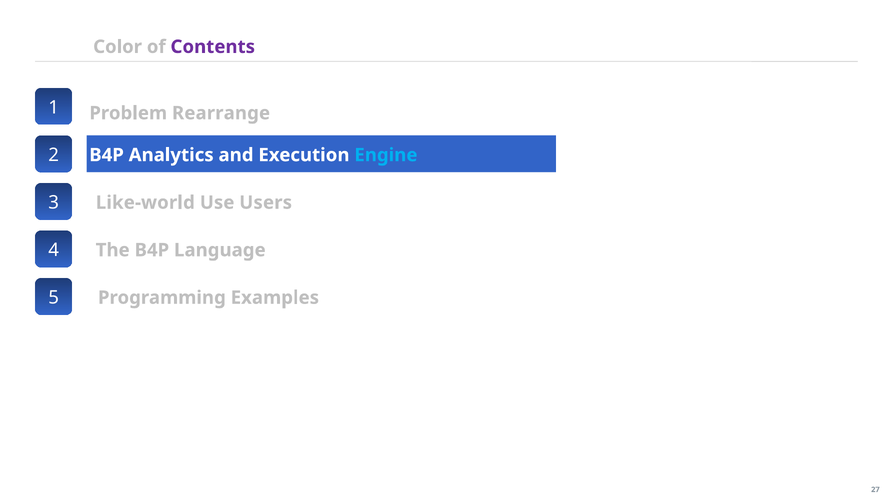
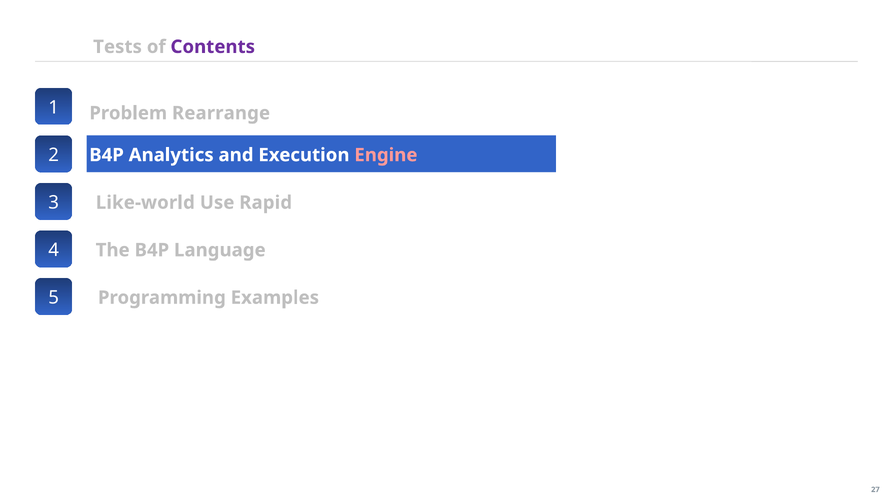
Color: Color -> Tests (118, 47)
Engine colour: light blue -> pink (386, 155)
Users: Users -> Rapid (266, 202)
